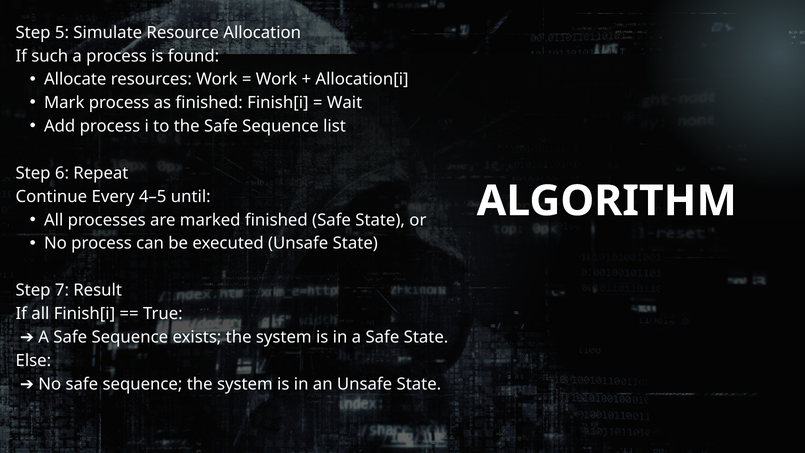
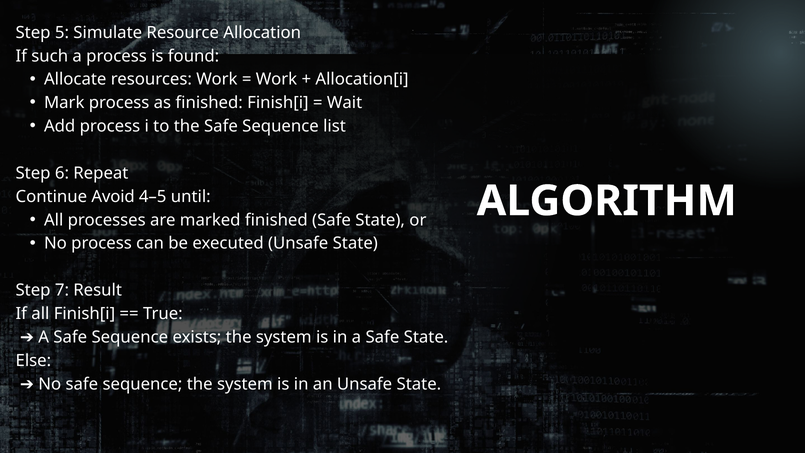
Every: Every -> Avoid (113, 196)
